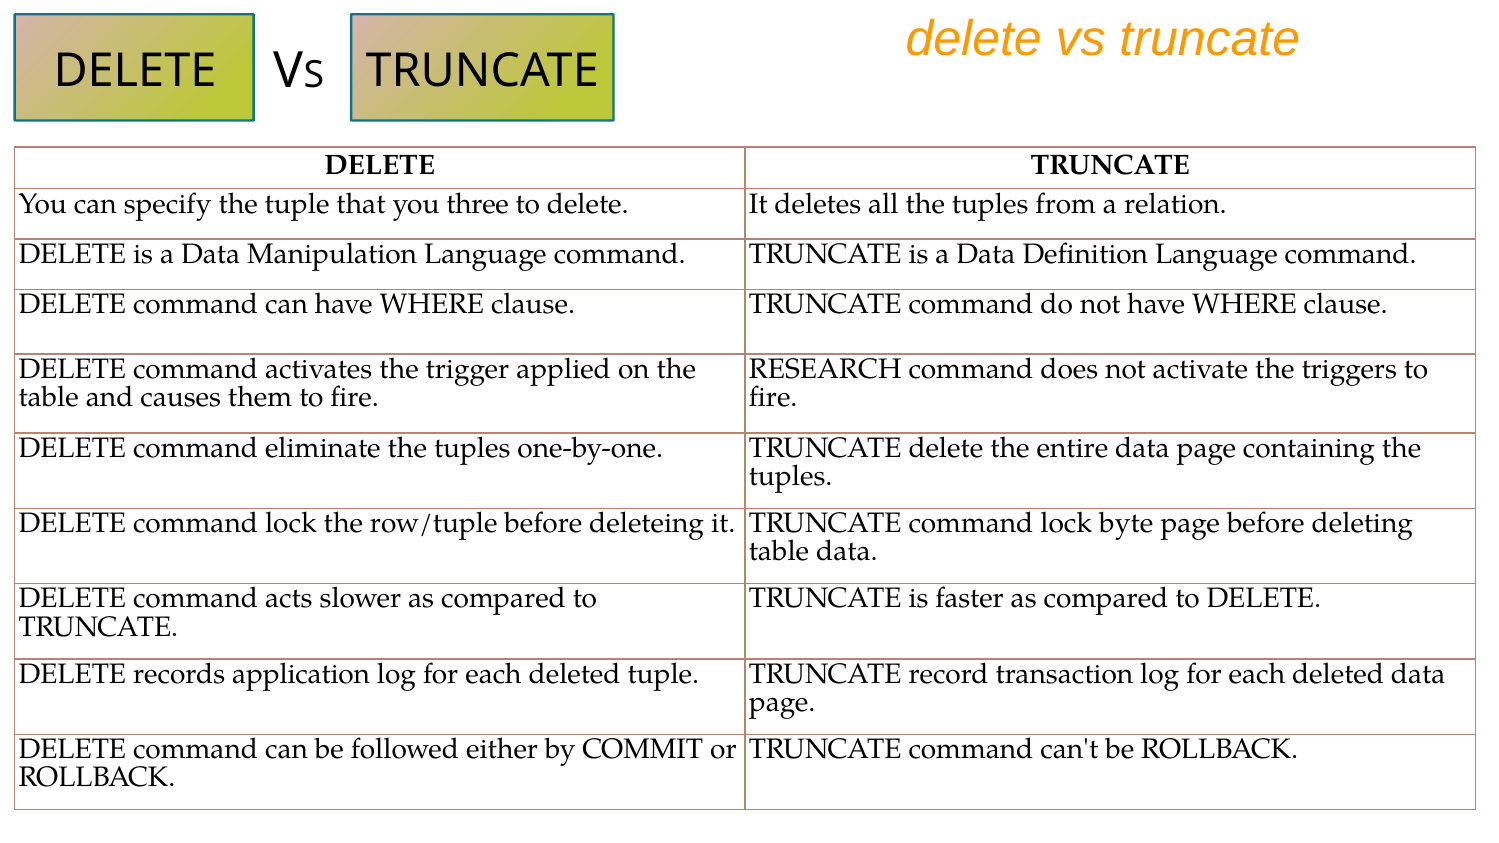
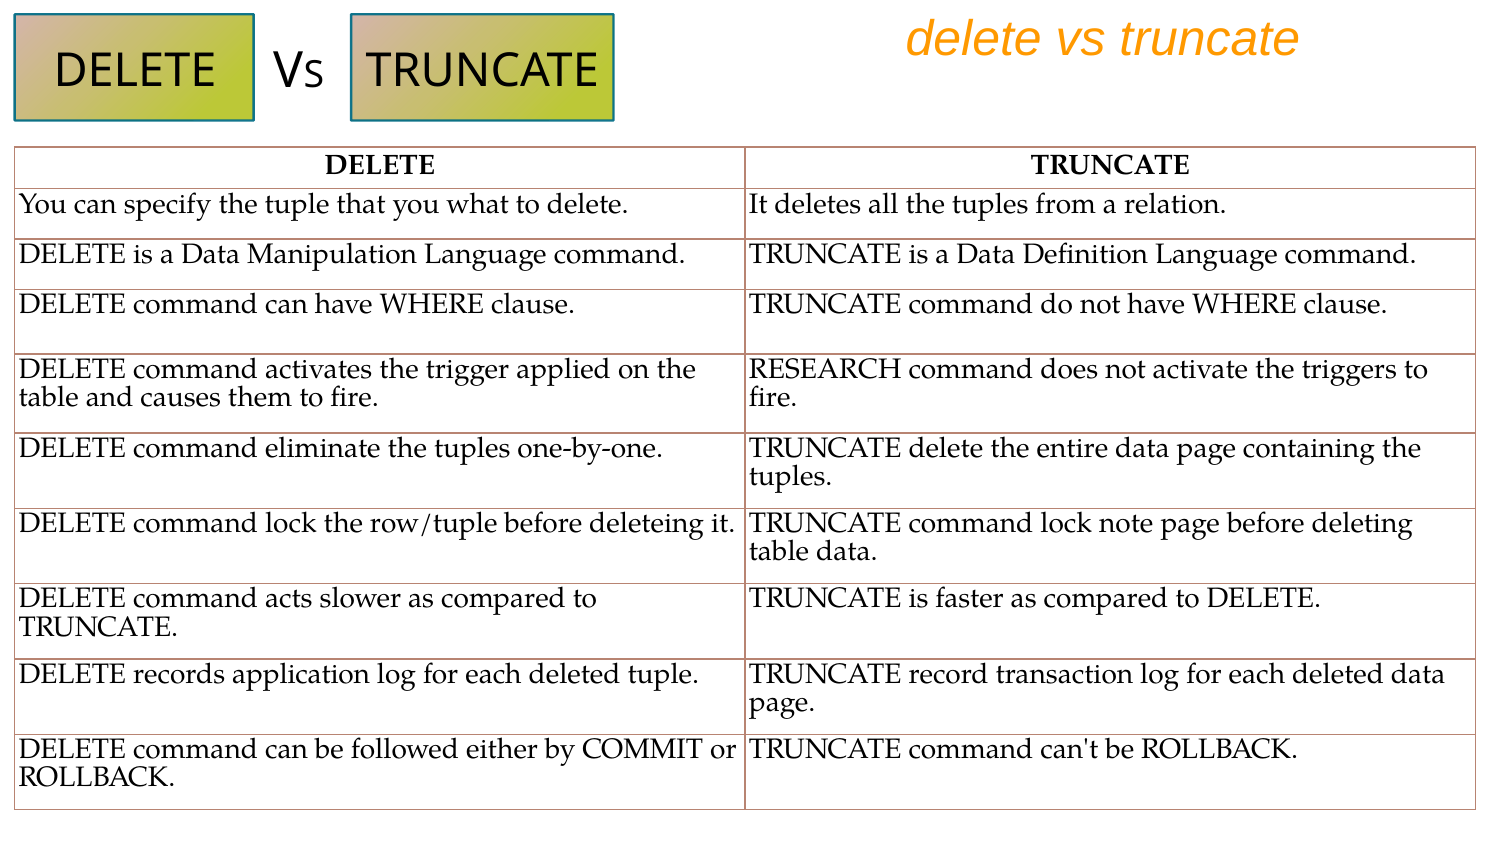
three: three -> what (478, 204)
byte: byte -> note (1126, 523)
